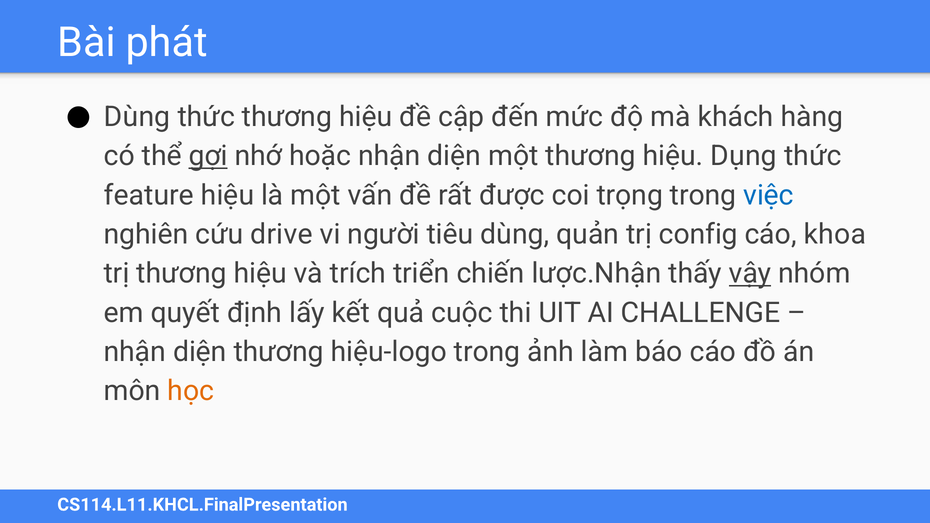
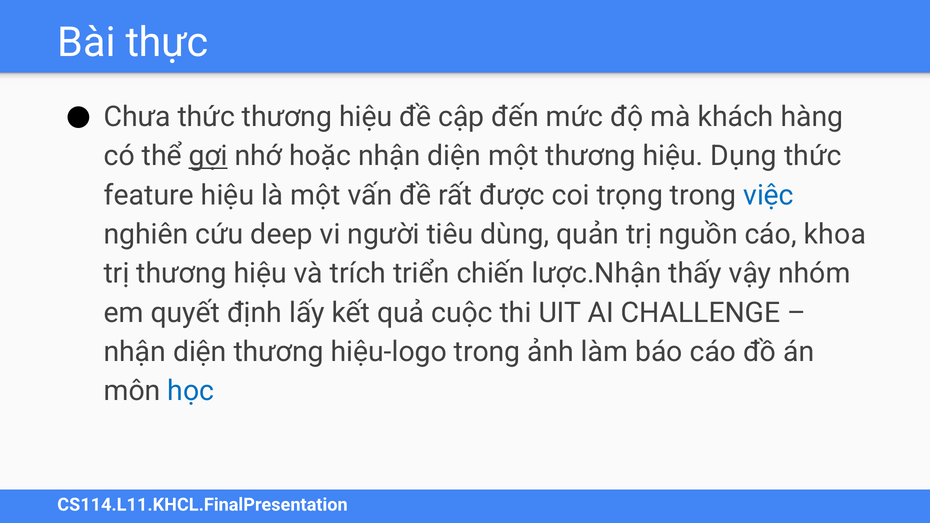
phát: phát -> thực (167, 43)
Dùng: Dùng -> Chưa (137, 117)
drive: drive -> deep (282, 234)
config: config -> nguồn (698, 234)
vậy underline: present -> none (750, 274)
học colour: orange -> blue (191, 391)
